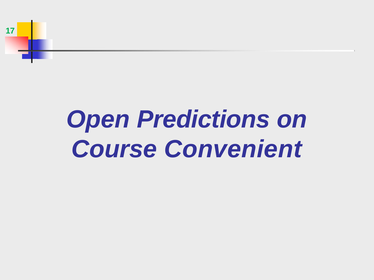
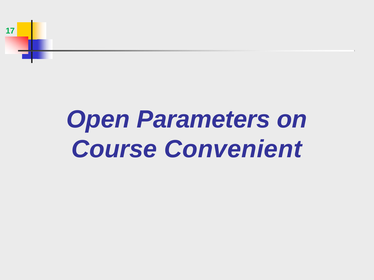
Predictions: Predictions -> Parameters (203, 120)
